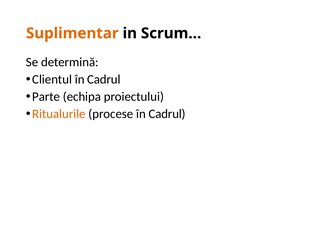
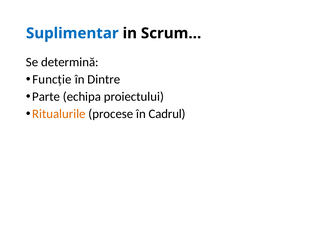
Suplimentar colour: orange -> blue (72, 33)
Clientul: Clientul -> Funcție (52, 79)
Cadrul: Cadrul -> Dintre (104, 79)
